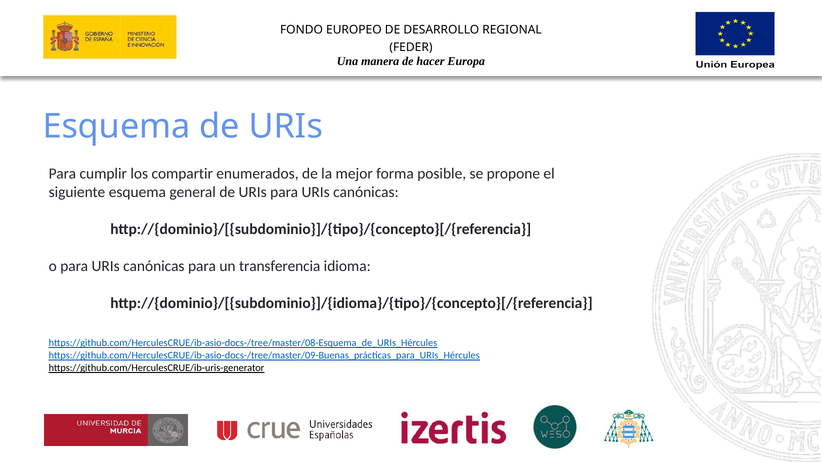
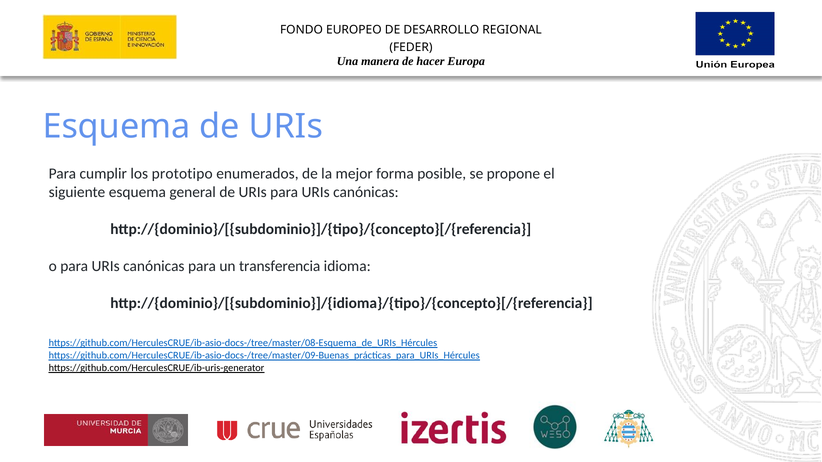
compartir: compartir -> prototipo (182, 174)
